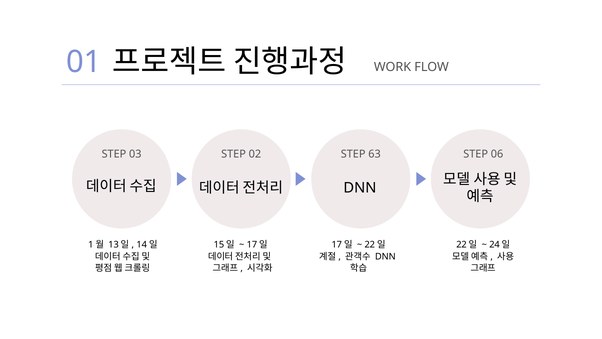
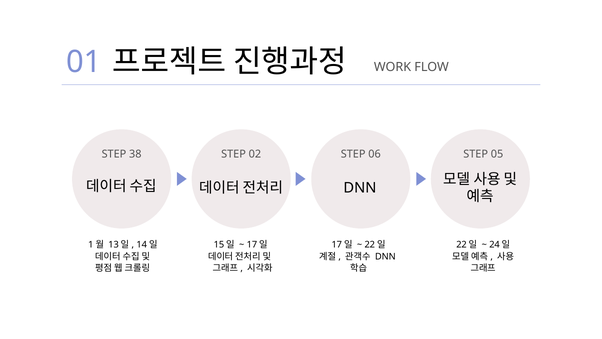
03: 03 -> 38 (135, 154)
63: 63 -> 06 (375, 154)
06: 06 -> 05 (497, 154)
